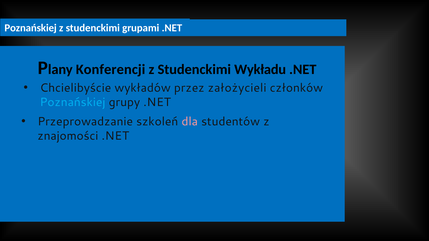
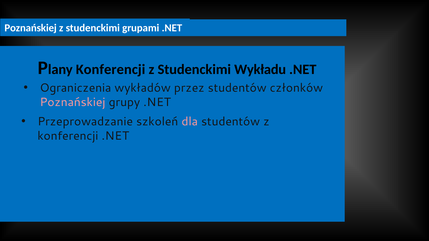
Chcielibyście: Chcielibyście -> Ograniczenia (75, 88)
przez założycieli: założycieli -> studentów (237, 88)
Poznańskiej colour: light blue -> pink (73, 102)
znajomości: znajomości -> konferencji (68, 136)
